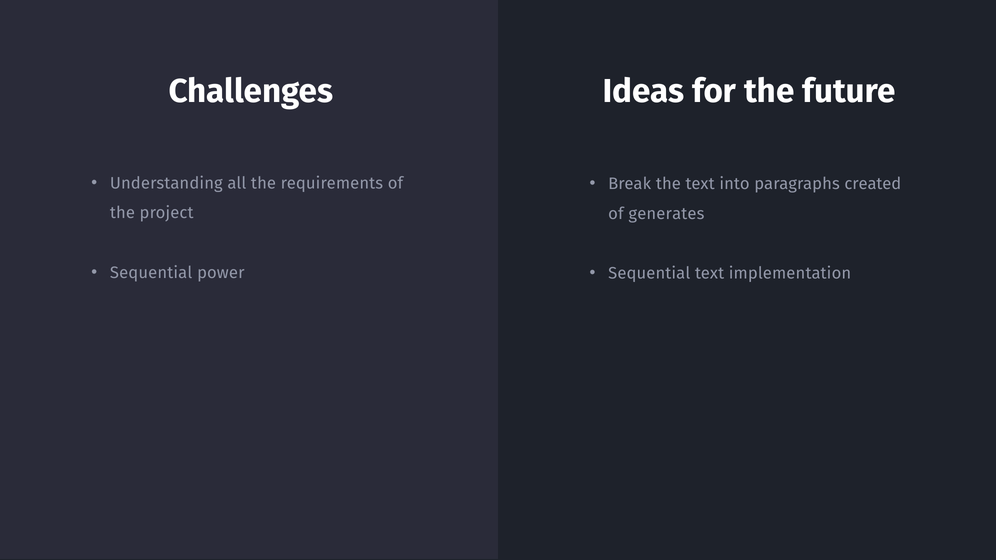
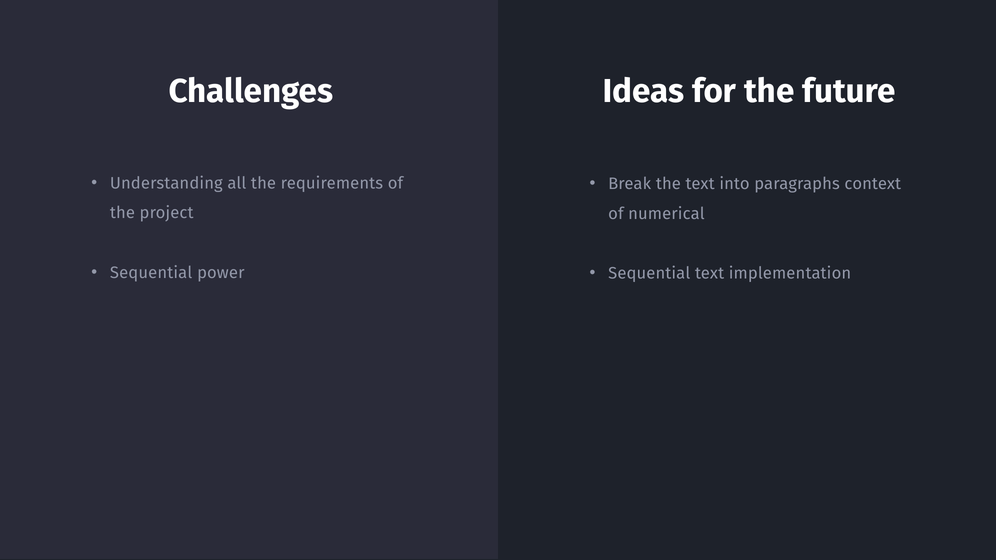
created: created -> context (873, 184)
generates: generates -> numerical (666, 214)
